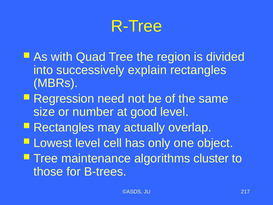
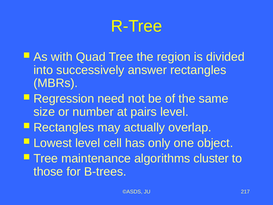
explain: explain -> answer (147, 70)
good: good -> pairs (144, 112)
